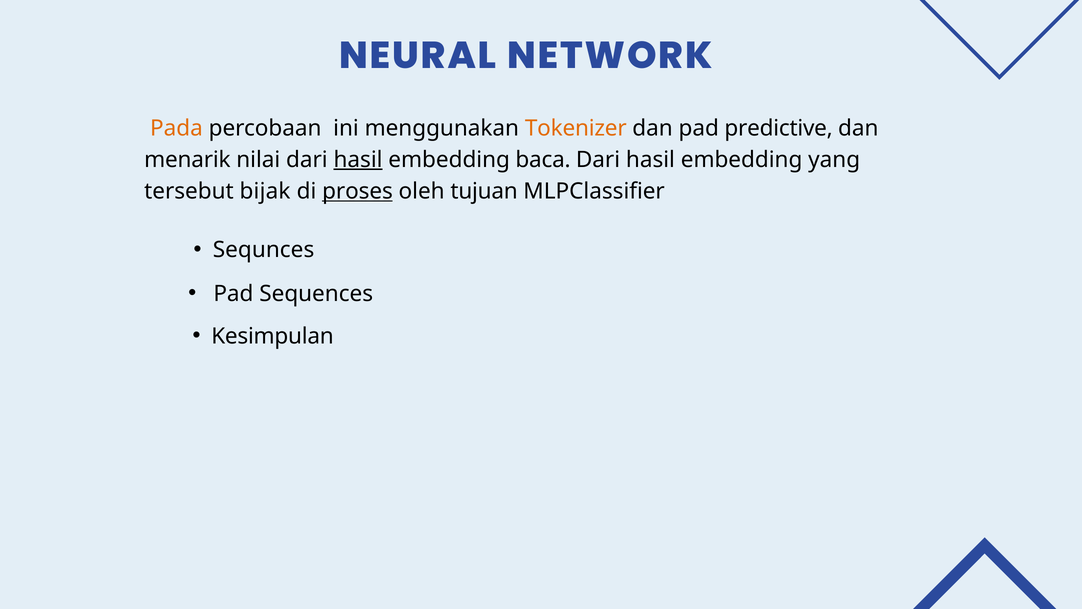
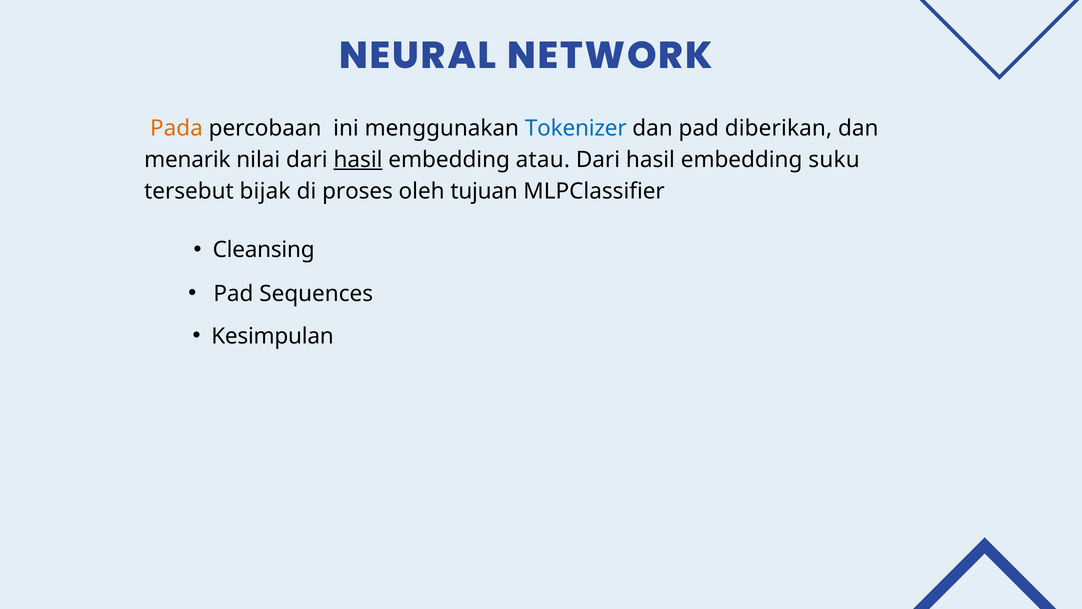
Tokenizer colour: orange -> blue (576, 128)
predictive: predictive -> diberikan (778, 128)
baca: baca -> atau (543, 160)
yang: yang -> suku (834, 160)
proses underline: present -> none (357, 191)
Sequnces: Sequnces -> Cleansing (264, 250)
